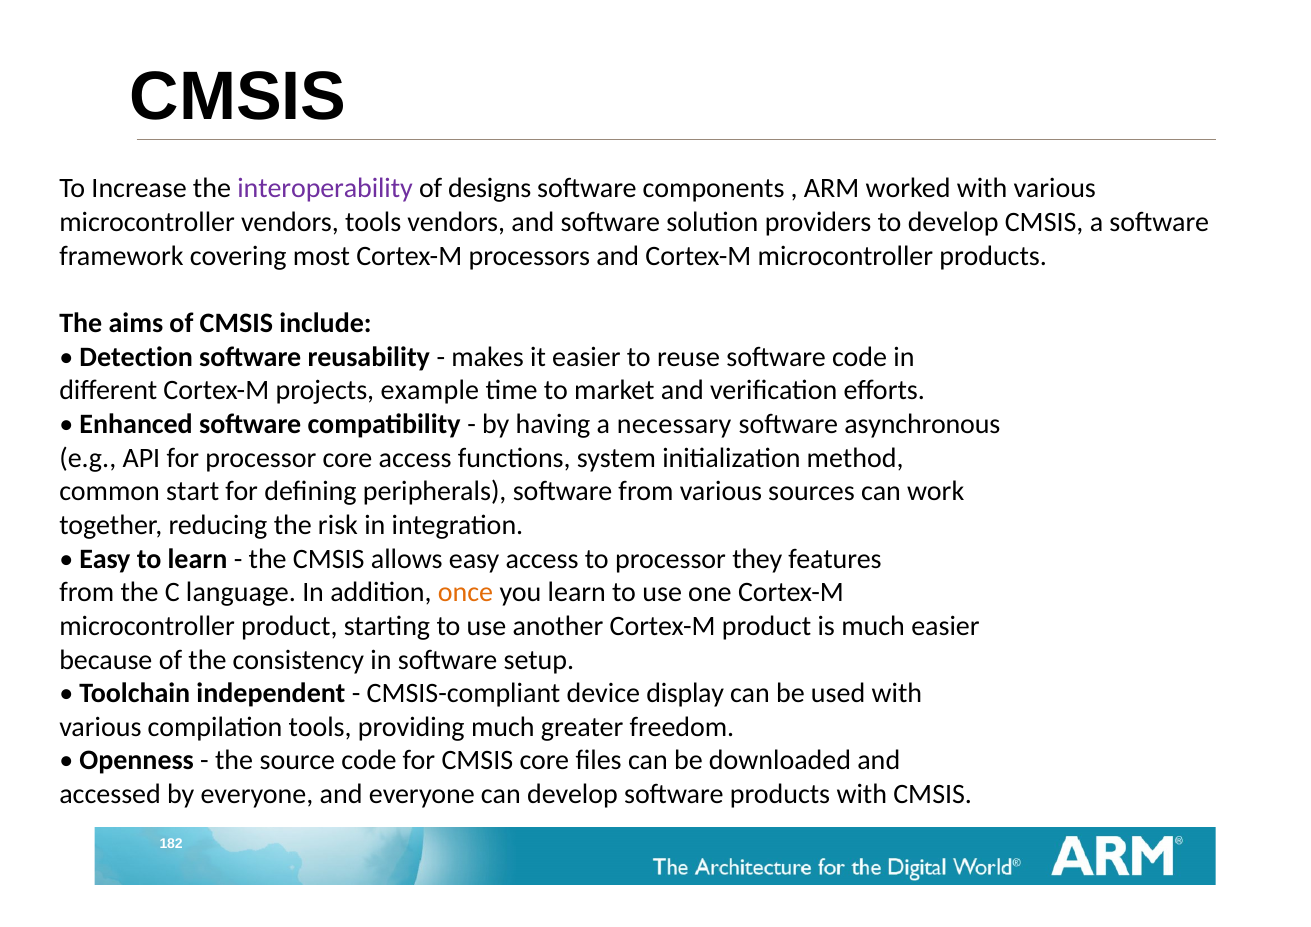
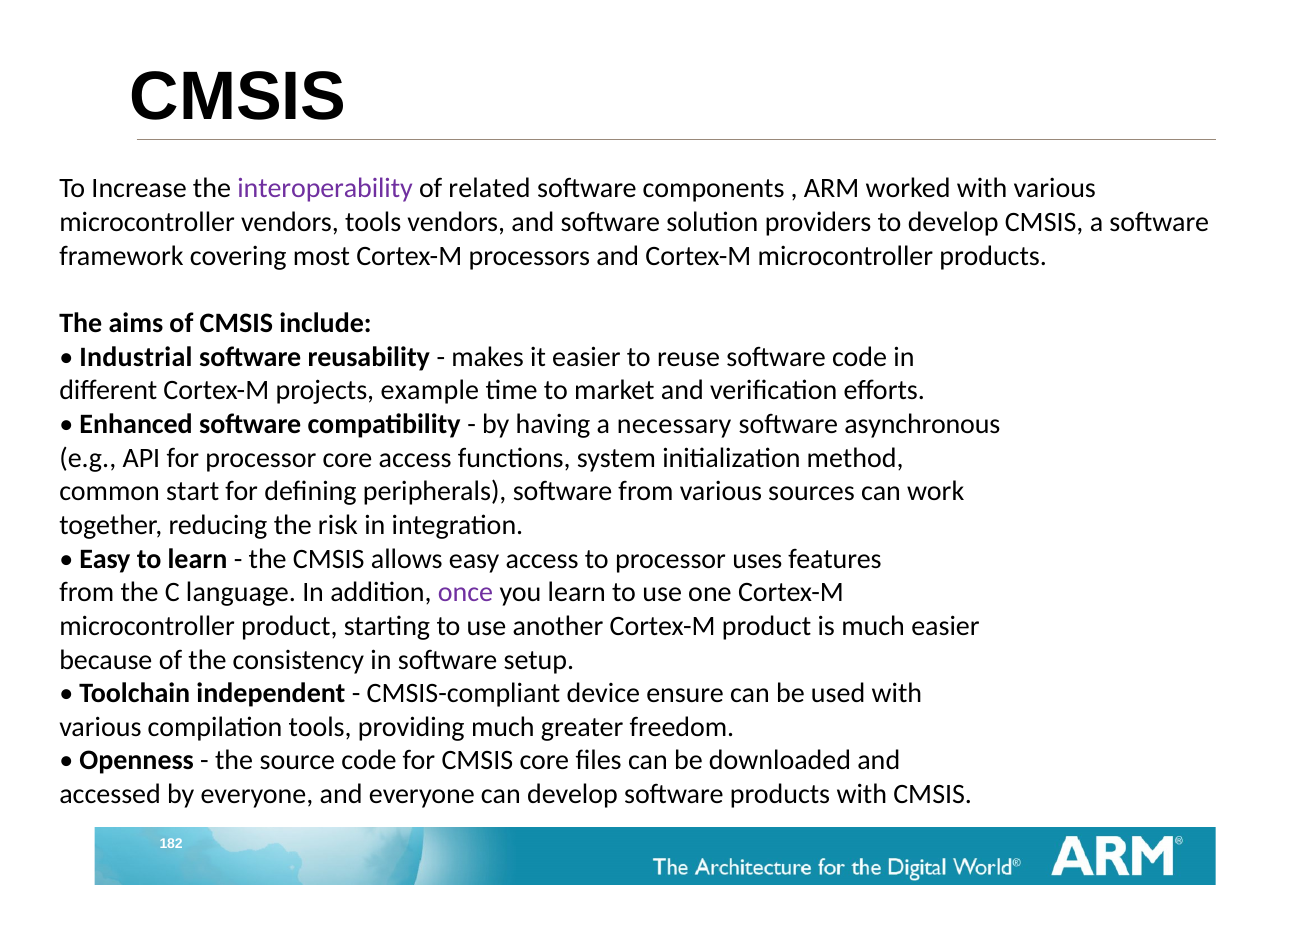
designs: designs -> related (490, 189)
Detection: Detection -> Industrial (136, 357)
they: they -> uses (757, 558)
once colour: orange -> purple (466, 592)
display: display -> ensure (685, 693)
